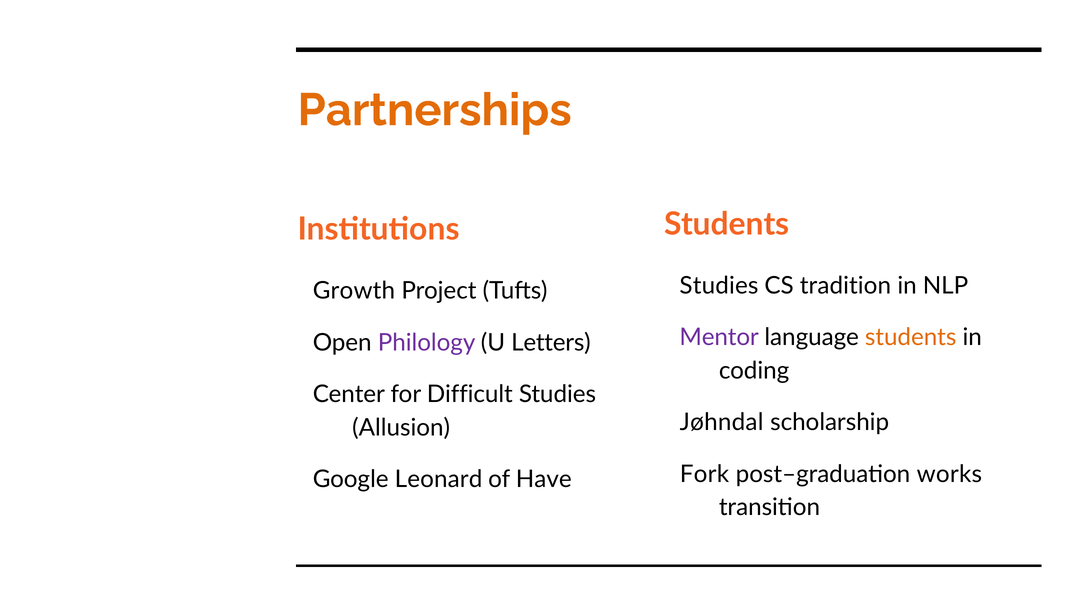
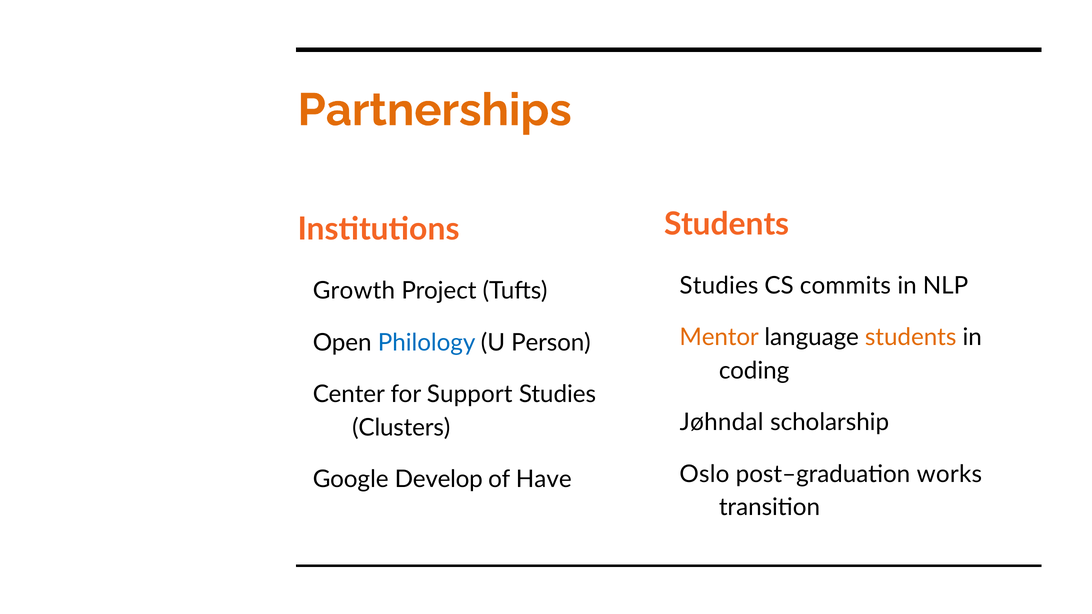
tradition: tradition -> commits (845, 286)
Mentor colour: purple -> orange (719, 338)
Philology colour: purple -> blue (427, 343)
Letters: Letters -> Person (551, 343)
Difficult: Difficult -> Support (470, 394)
Allusion: Allusion -> Clusters (401, 428)
Fork: Fork -> Oslo (704, 474)
Leonard: Leonard -> Develop (439, 479)
